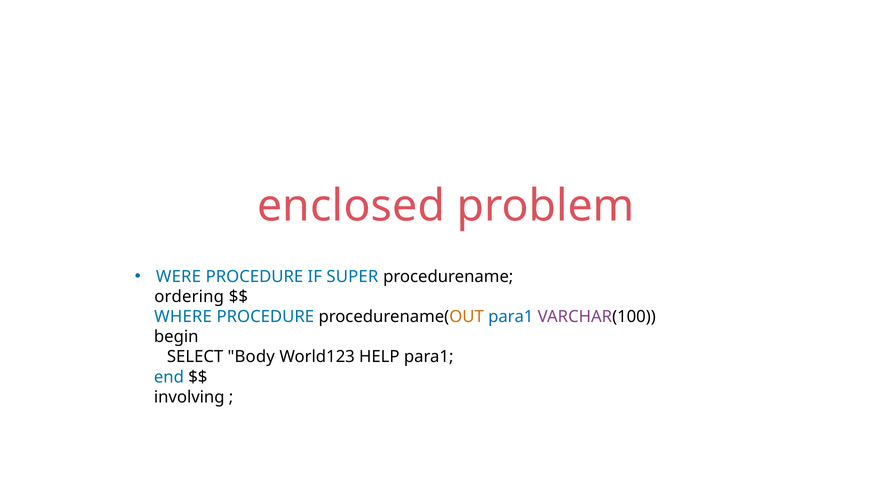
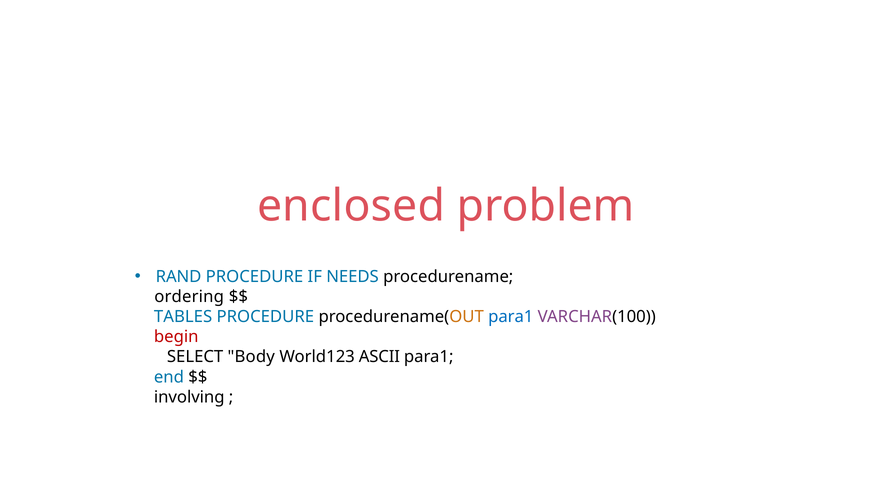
WERE: WERE -> RAND (179, 276)
SUPER: SUPER -> NEEDS (353, 276)
WHERE: WHERE -> TABLES (183, 317)
begin colour: black -> red (176, 337)
HELP: HELP -> ASCII (379, 357)
